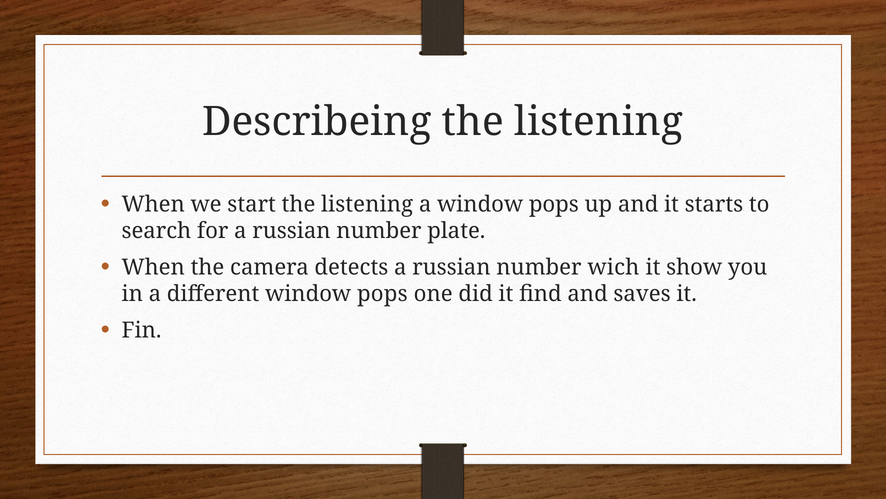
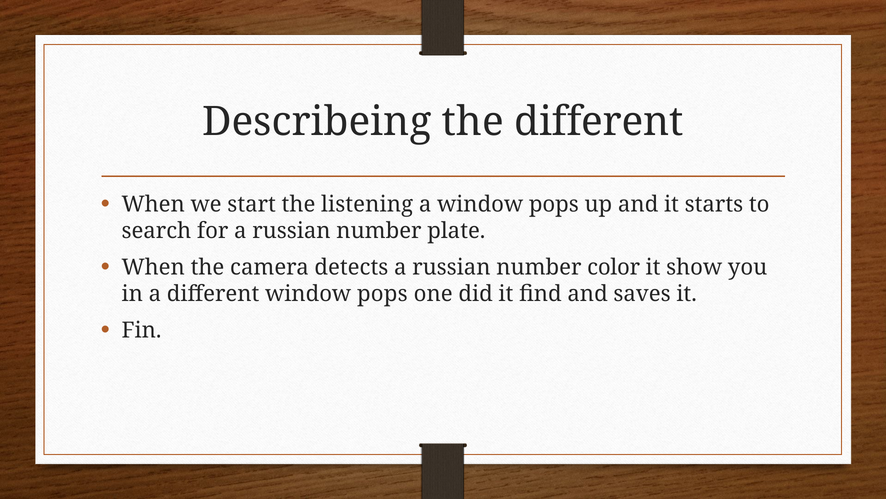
Describeing the listening: listening -> different (599, 122)
wich: wich -> color (614, 267)
